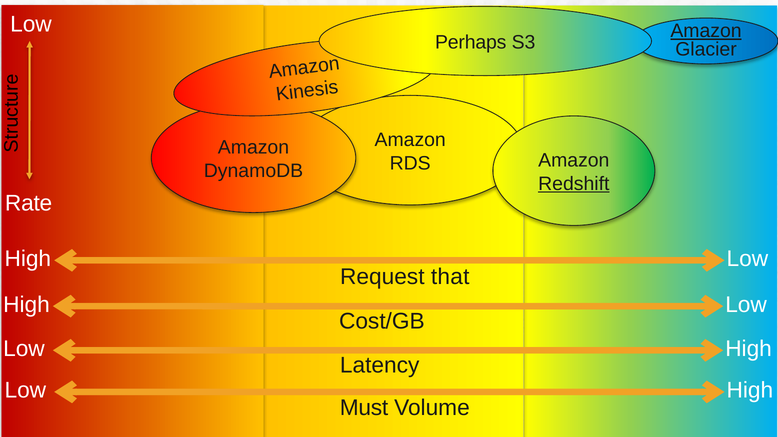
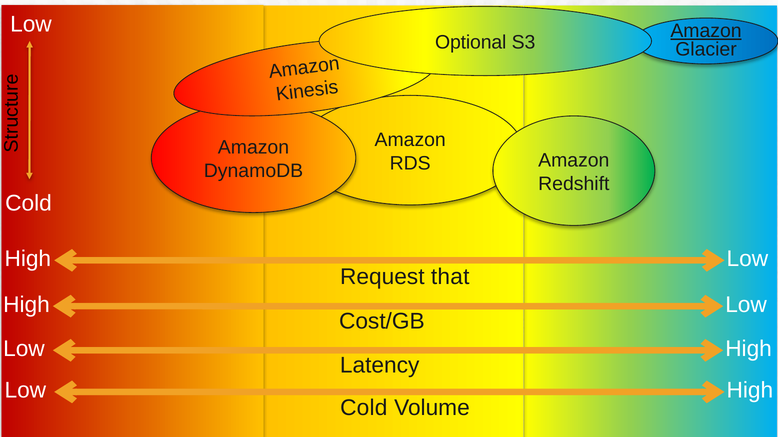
Perhaps: Perhaps -> Optional (471, 42)
Redshift underline: present -> none (574, 184)
Rate: Rate -> Cold (28, 204)
Must: Must -> Cold (364, 408)
